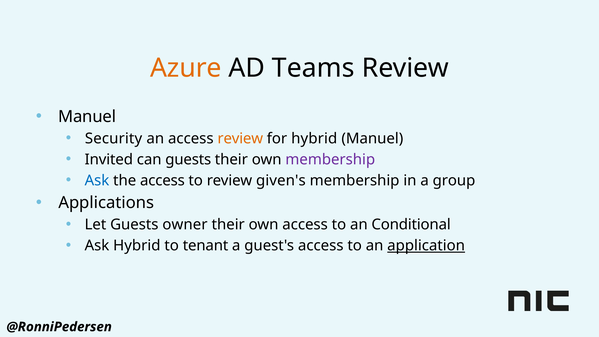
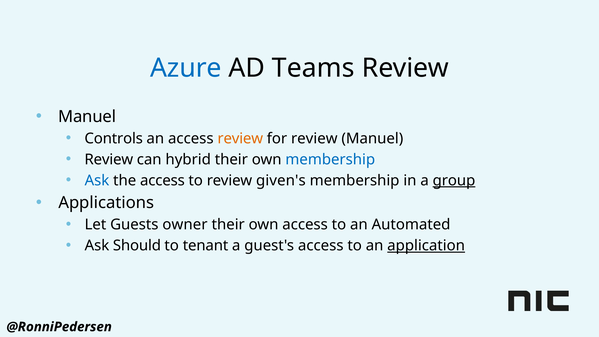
Azure colour: orange -> blue (186, 68)
Security: Security -> Controls (114, 138)
for hybrid: hybrid -> review (314, 138)
Invited: Invited -> Review (109, 159)
can guests: guests -> hybrid (188, 159)
membership colour: purple -> blue (330, 159)
group underline: none -> present (454, 180)
Conditional: Conditional -> Automated (411, 225)
Ask Hybrid: Hybrid -> Should (137, 246)
